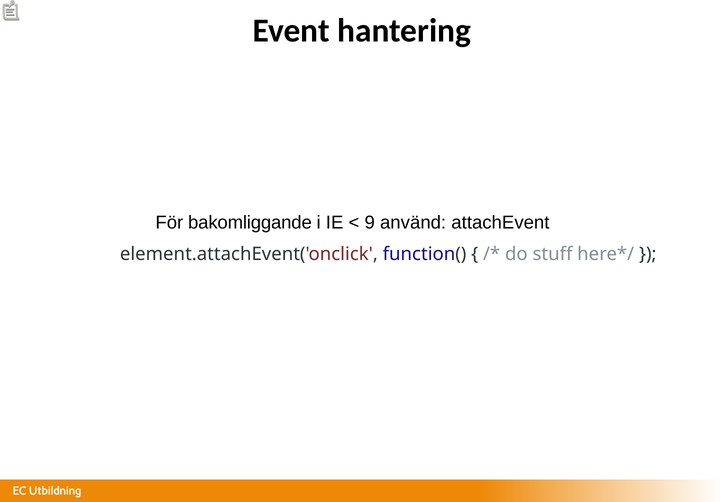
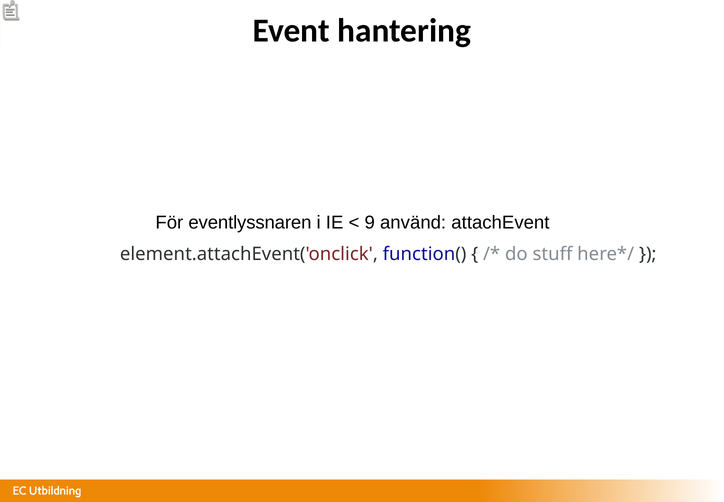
bakomliggande: bakomliggande -> eventlyssnaren (250, 222)
